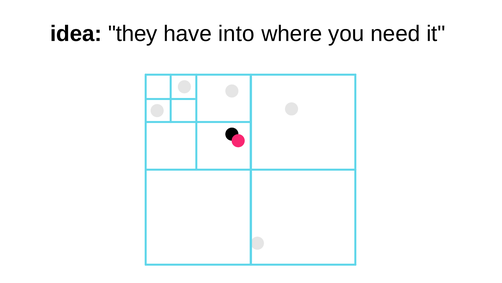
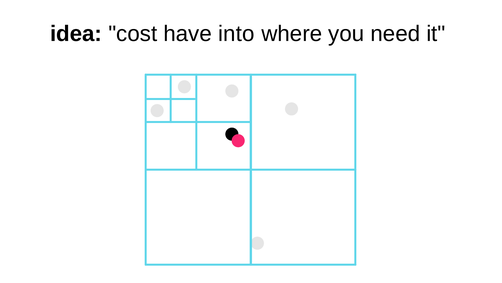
they: they -> cost (133, 34)
